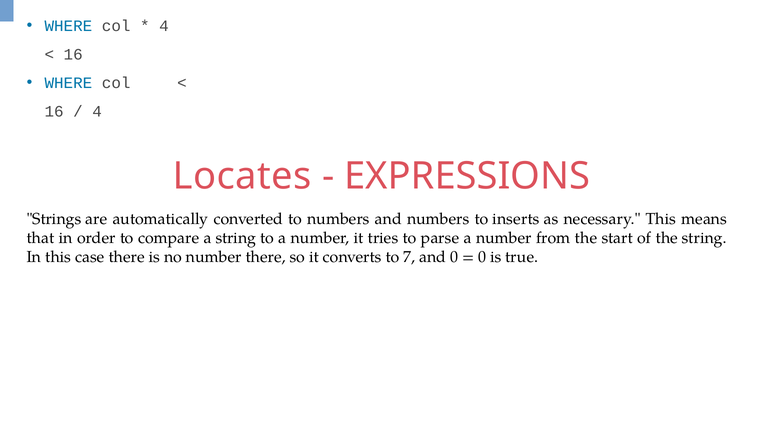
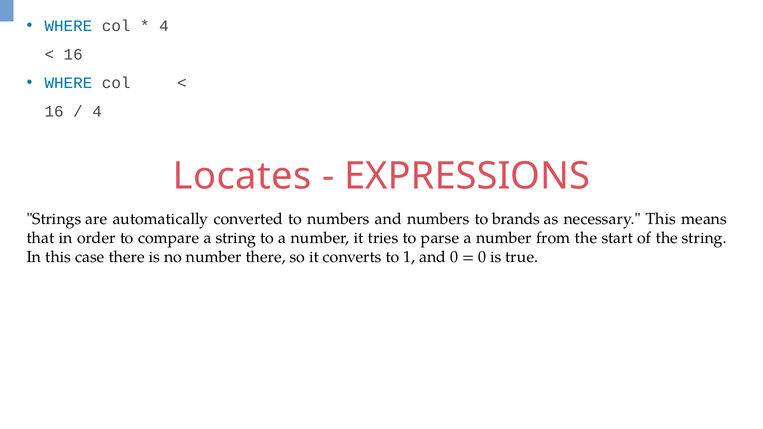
inserts: inserts -> brands (516, 219)
7: 7 -> 1 (409, 257)
